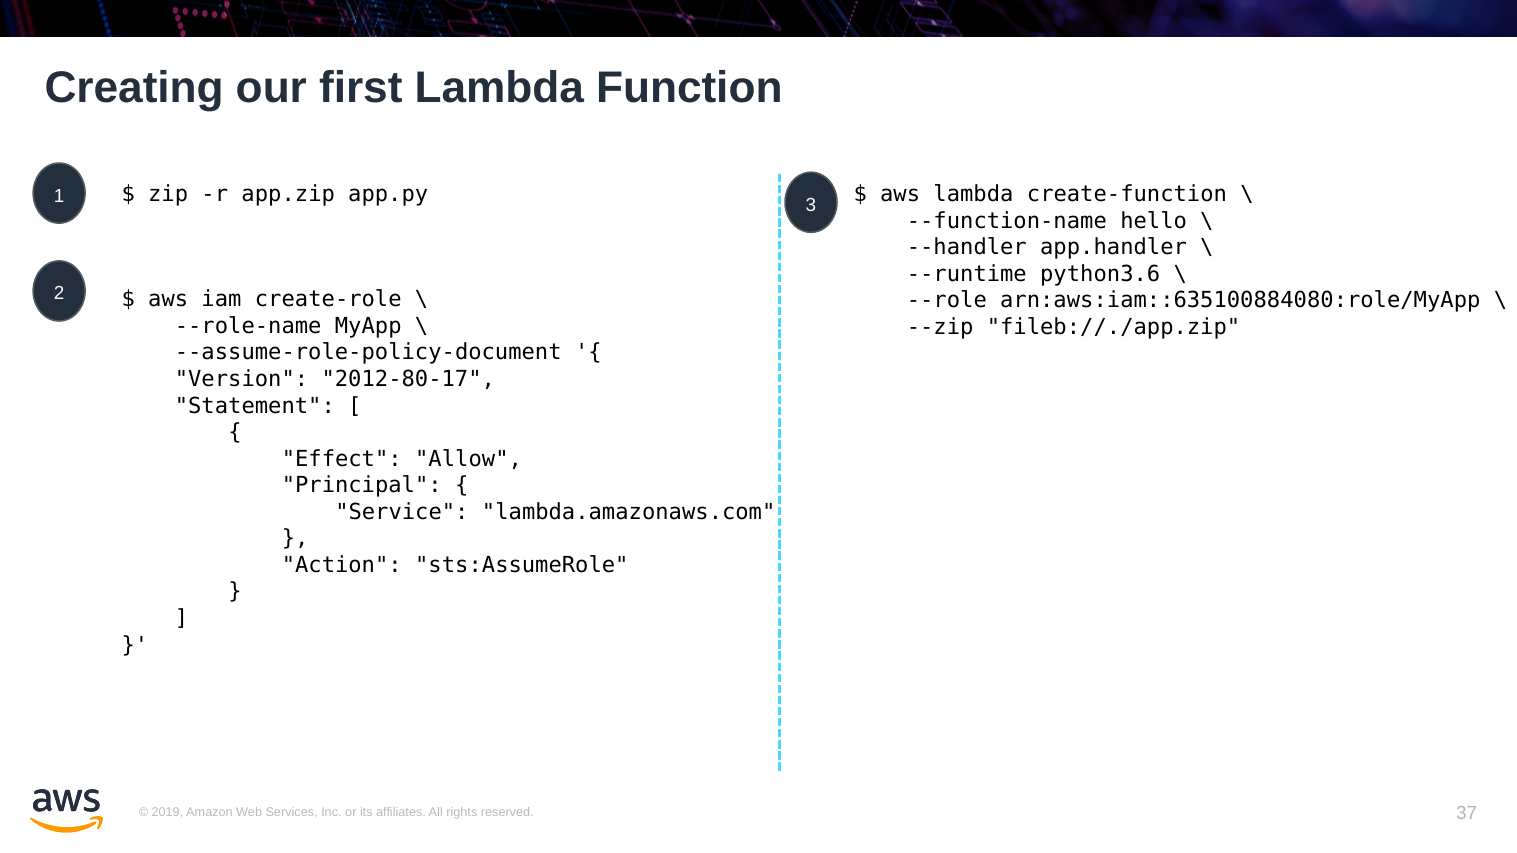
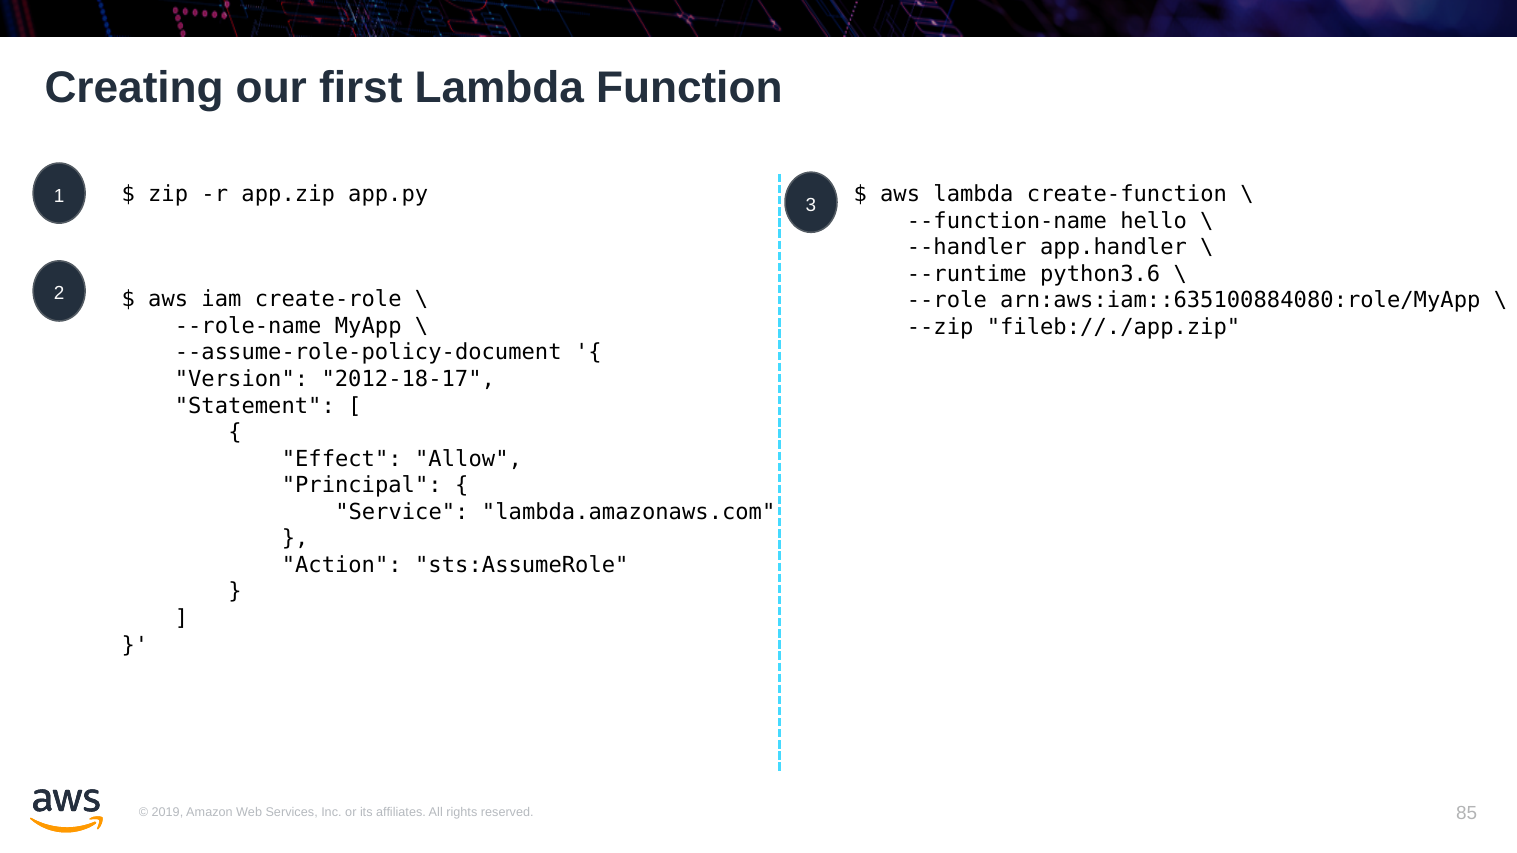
2012-80-17: 2012-80-17 -> 2012-18-17 (408, 379)
37: 37 -> 85 (1467, 814)
